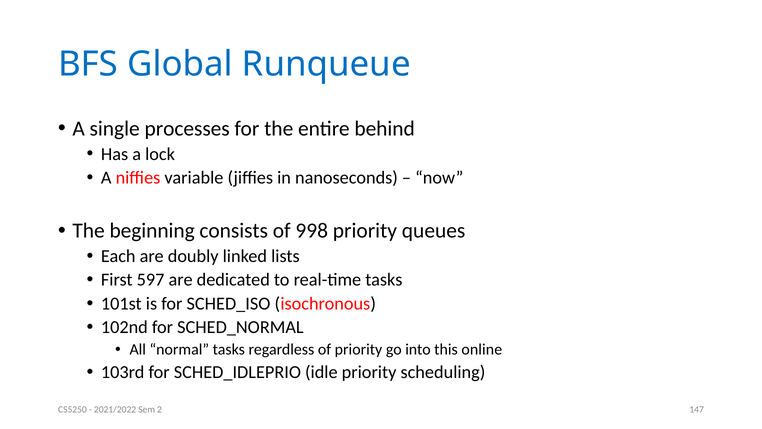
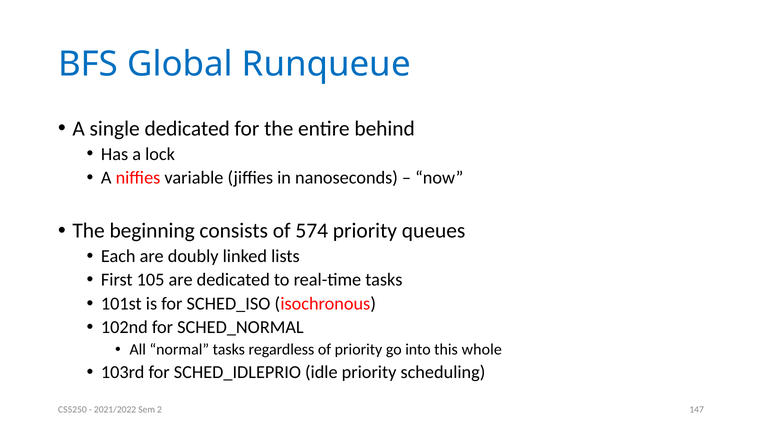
single processes: processes -> dedicated (187, 128)
998: 998 -> 574 (312, 231)
597: 597 -> 105 (151, 280)
online: online -> whole (482, 349)
